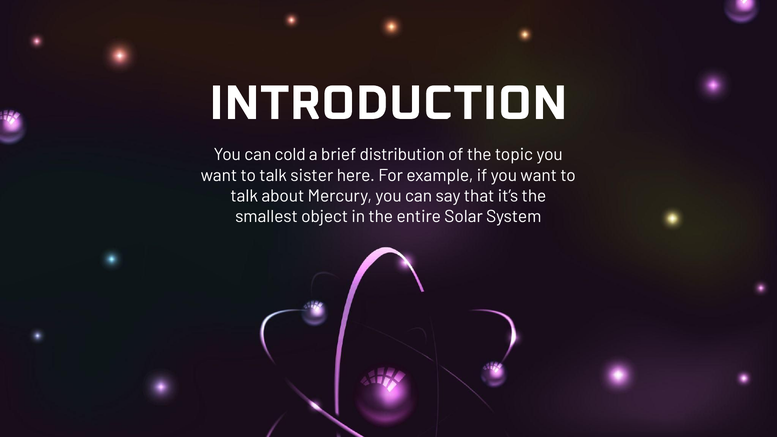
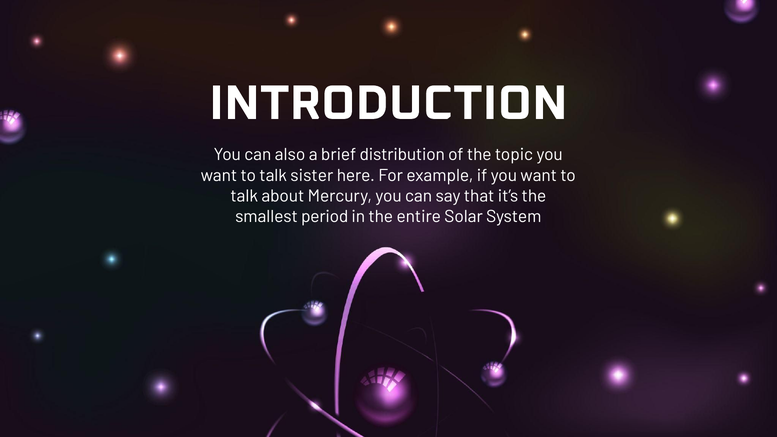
cold: cold -> also (290, 155)
object: object -> period (325, 217)
